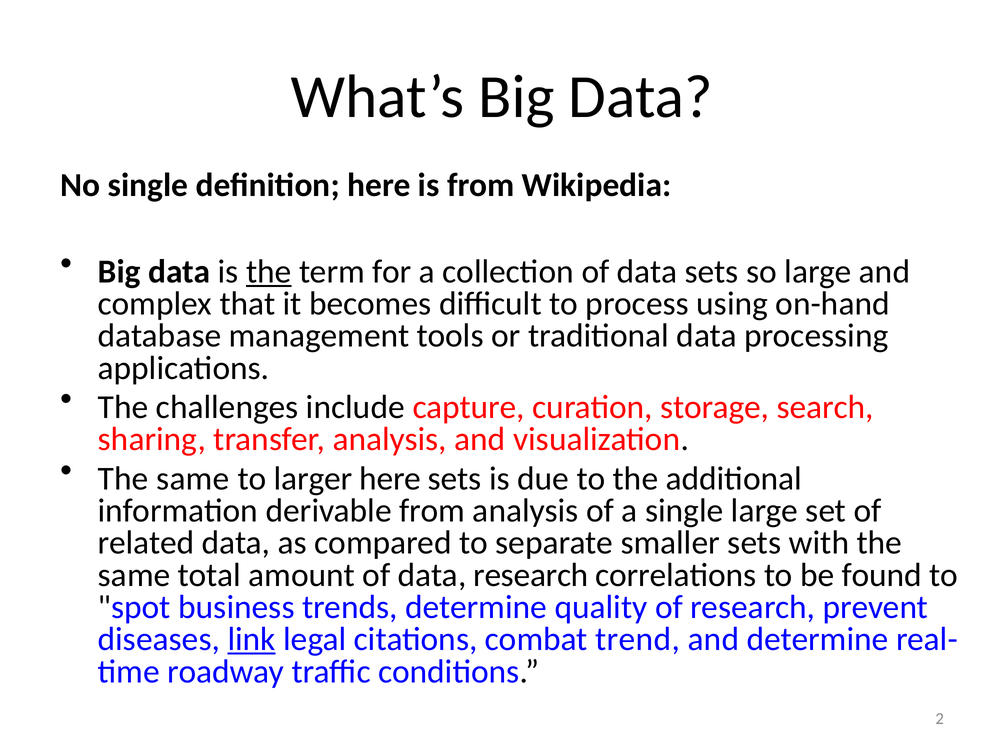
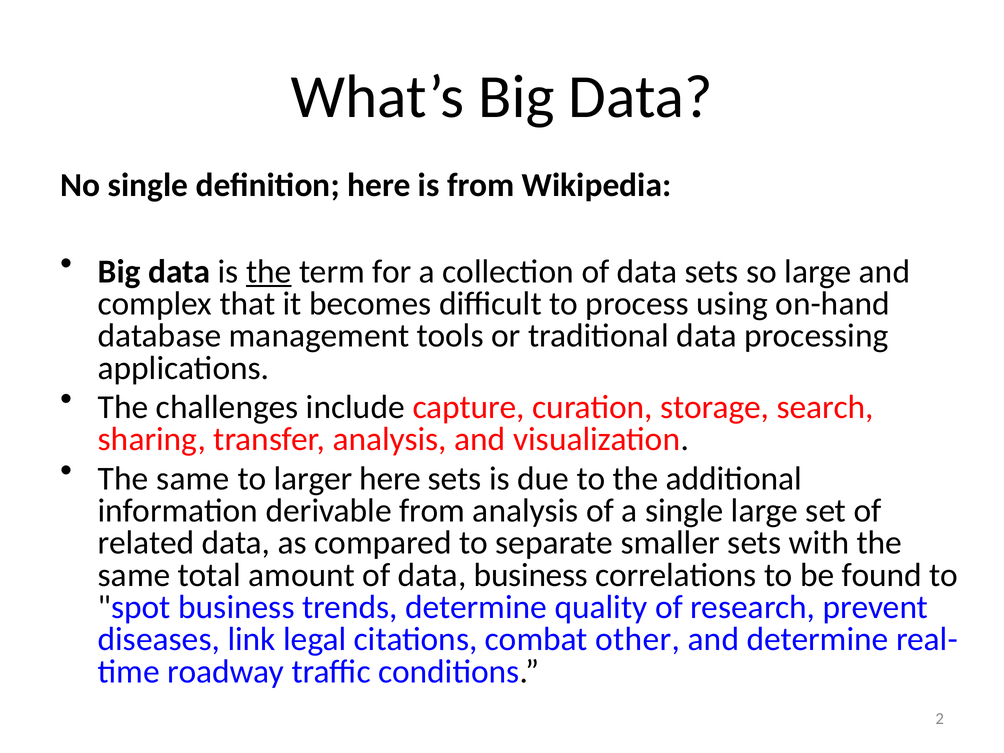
data research: research -> business (531, 575)
link underline: present -> none (252, 639)
trend: trend -> other (638, 639)
